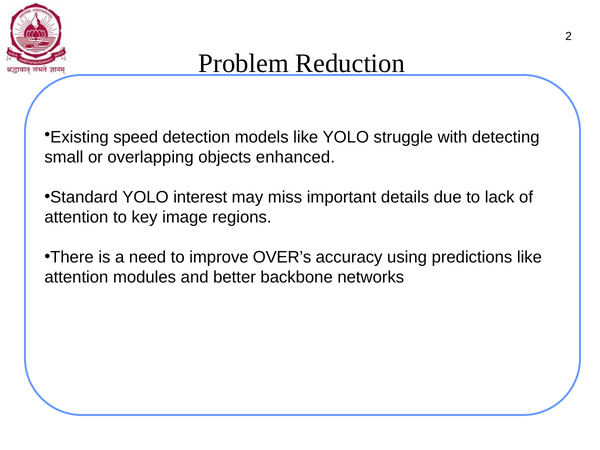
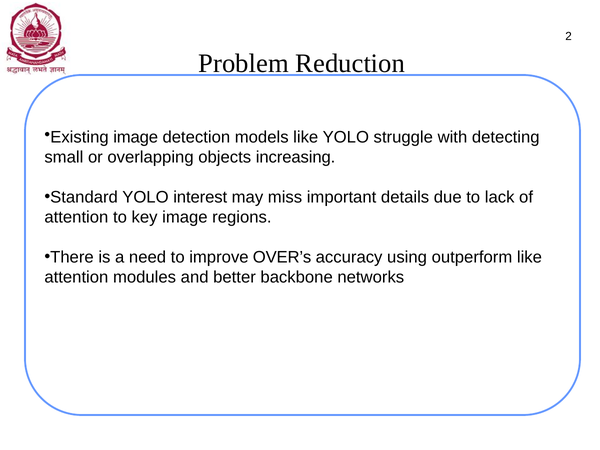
Existing speed: speed -> image (136, 137)
enhanced: enhanced -> increasing (296, 157)
predictions: predictions -> outperform (472, 257)
